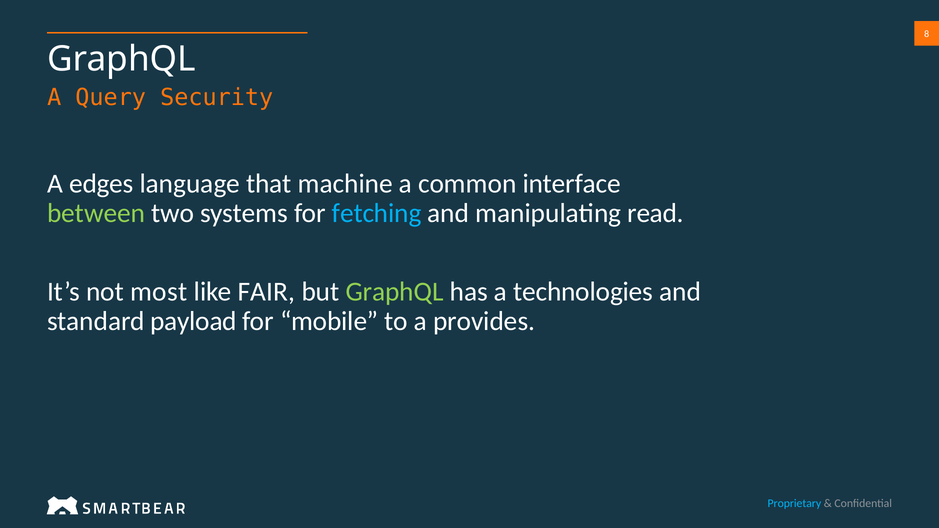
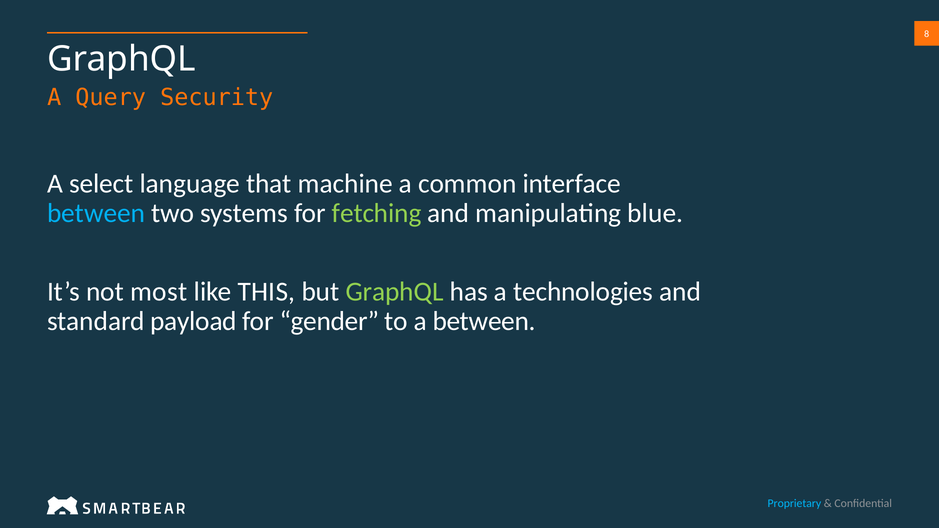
edges: edges -> select (101, 184)
between colour: light green -> light blue (96, 213)
fetching colour: light blue -> light green (377, 213)
read: read -> blue (655, 213)
FAIR: FAIR -> THIS (266, 292)
mobile: mobile -> gender (329, 322)
a provides: provides -> between (484, 322)
